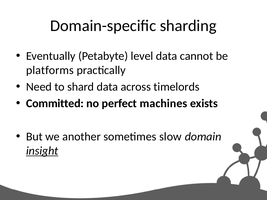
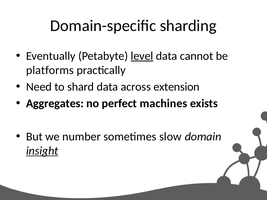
level underline: none -> present (142, 56)
timelords: timelords -> extension (177, 87)
Committed: Committed -> Aggregates (55, 103)
another: another -> number (82, 137)
